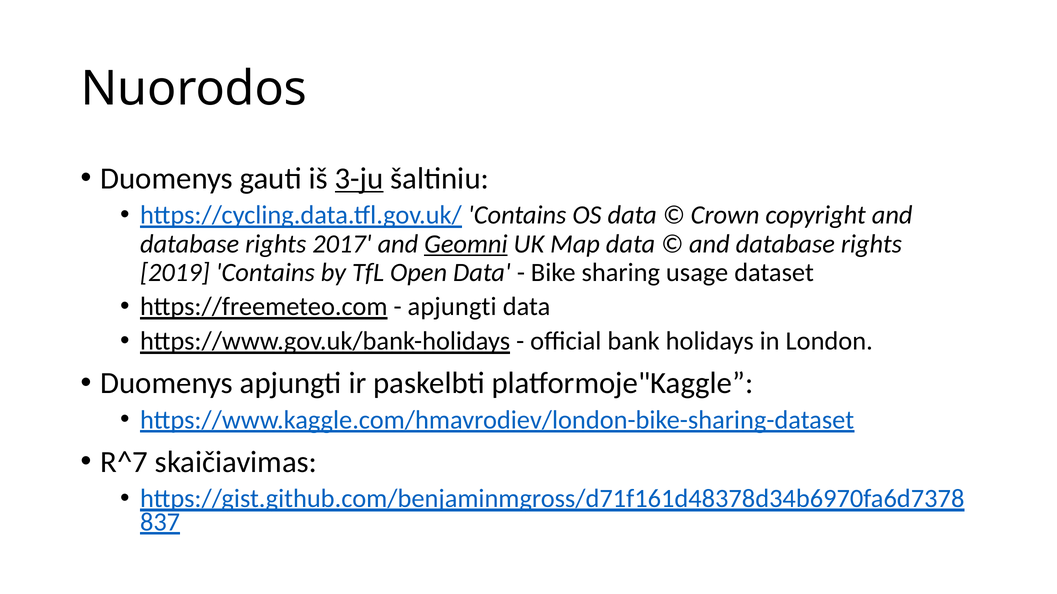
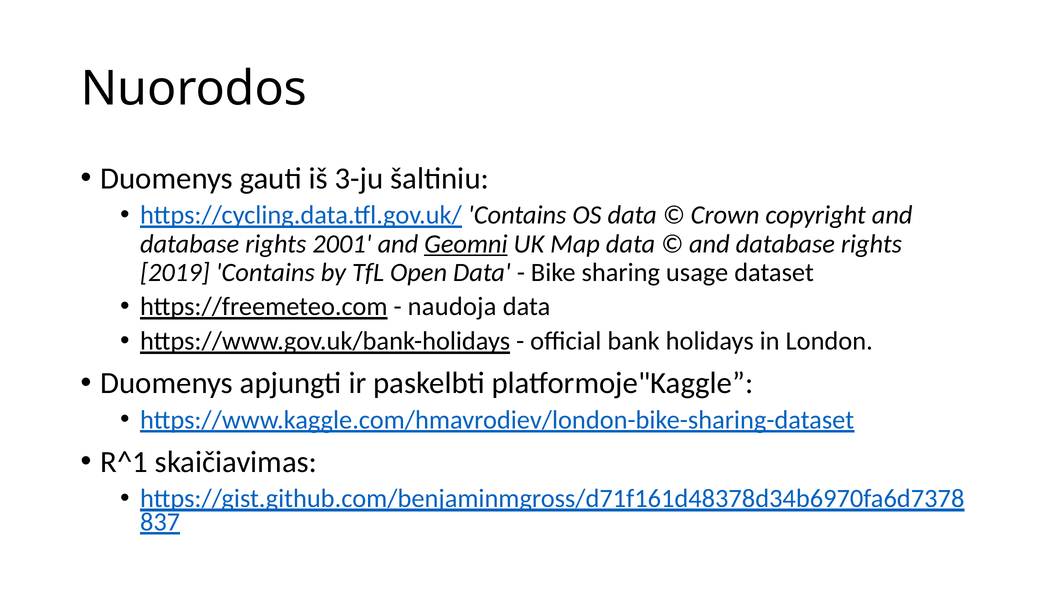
3-ju underline: present -> none (359, 179)
2017: 2017 -> 2001 (342, 244)
apjungti: apjungti -> naudoja (452, 307)
R^7: R^7 -> R^1 (124, 462)
